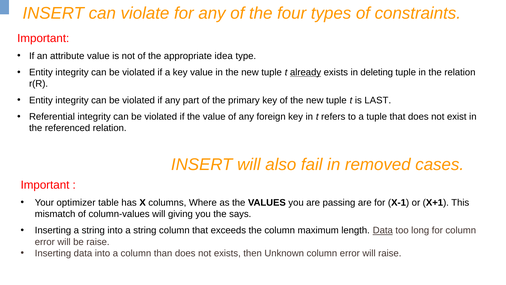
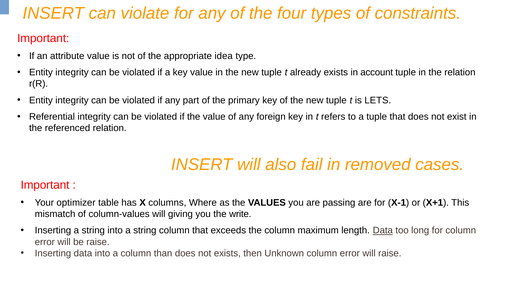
already underline: present -> none (306, 72)
deleting: deleting -> account (377, 72)
LAST: LAST -> LETS (378, 100)
says: says -> write (240, 214)
